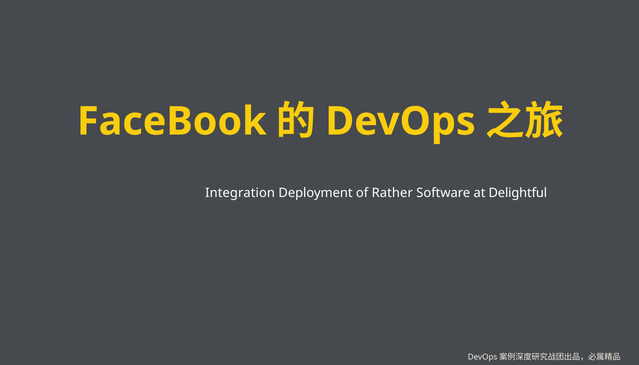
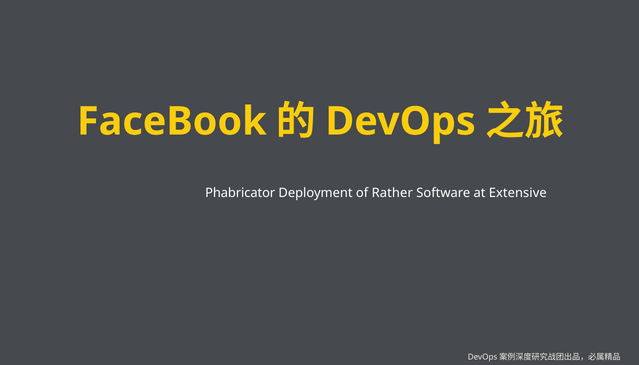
Integration: Integration -> Phabricator (240, 193)
Delightful: Delightful -> Extensive (518, 193)
